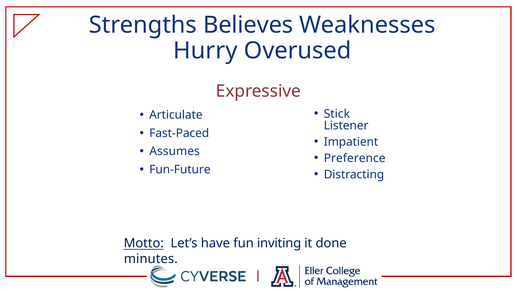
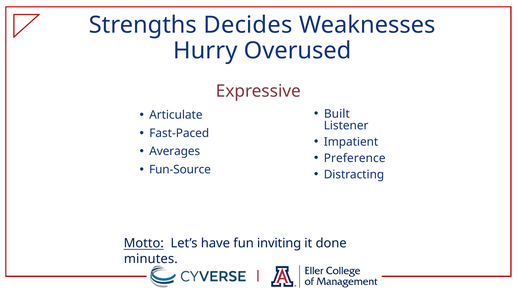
Believes: Believes -> Decides (248, 25)
Stick: Stick -> Built (337, 114)
Assumes: Assumes -> Averages (175, 151)
Fun-Future: Fun-Future -> Fun-Source (180, 169)
